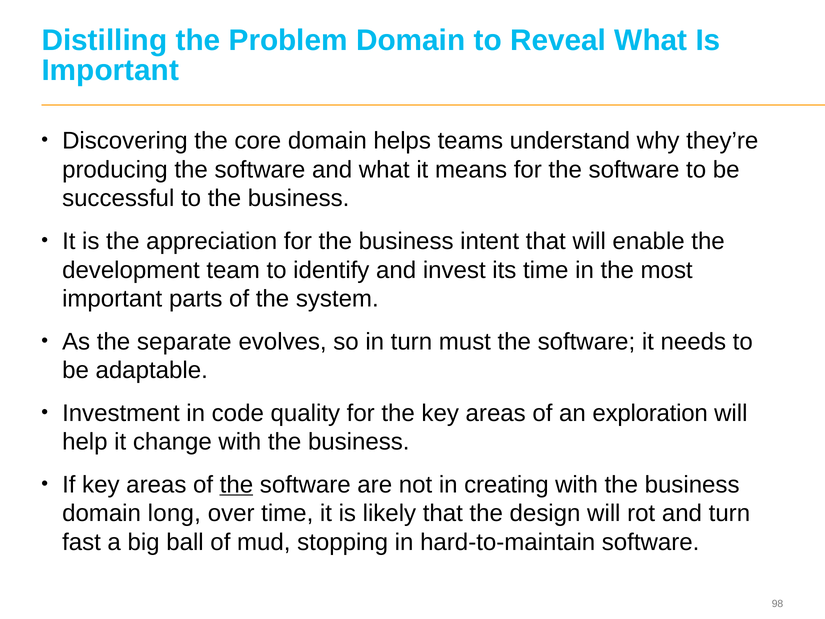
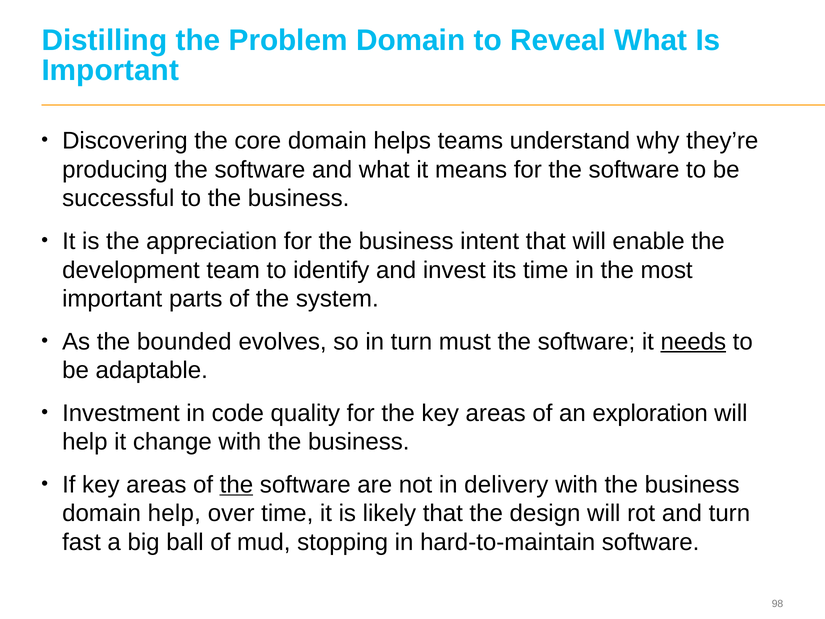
separate: separate -> bounded (184, 341)
needs underline: none -> present (693, 341)
creating: creating -> delivery (506, 484)
domain long: long -> help (174, 513)
